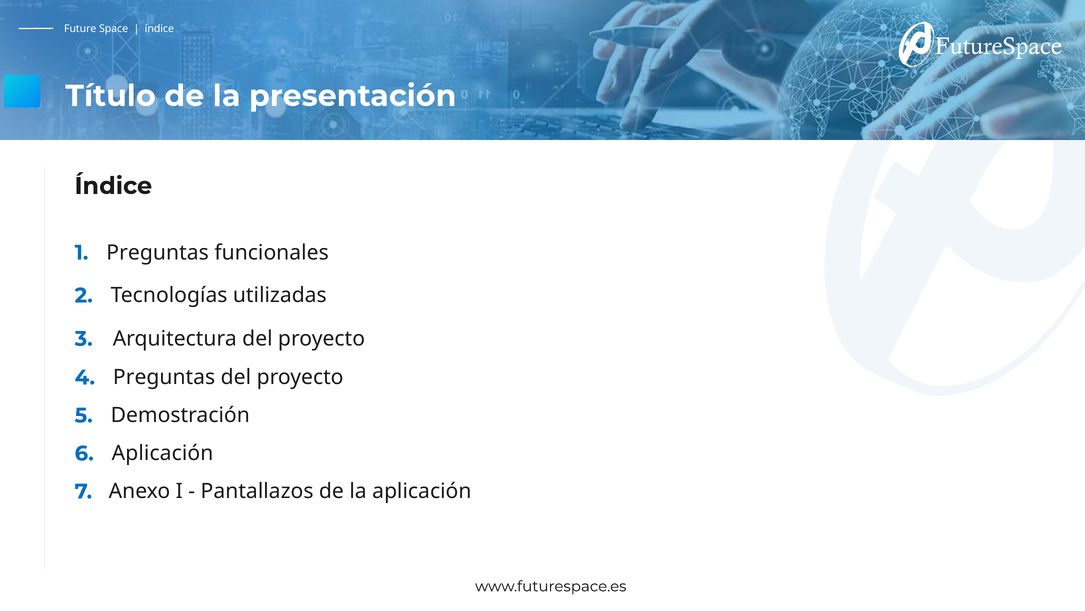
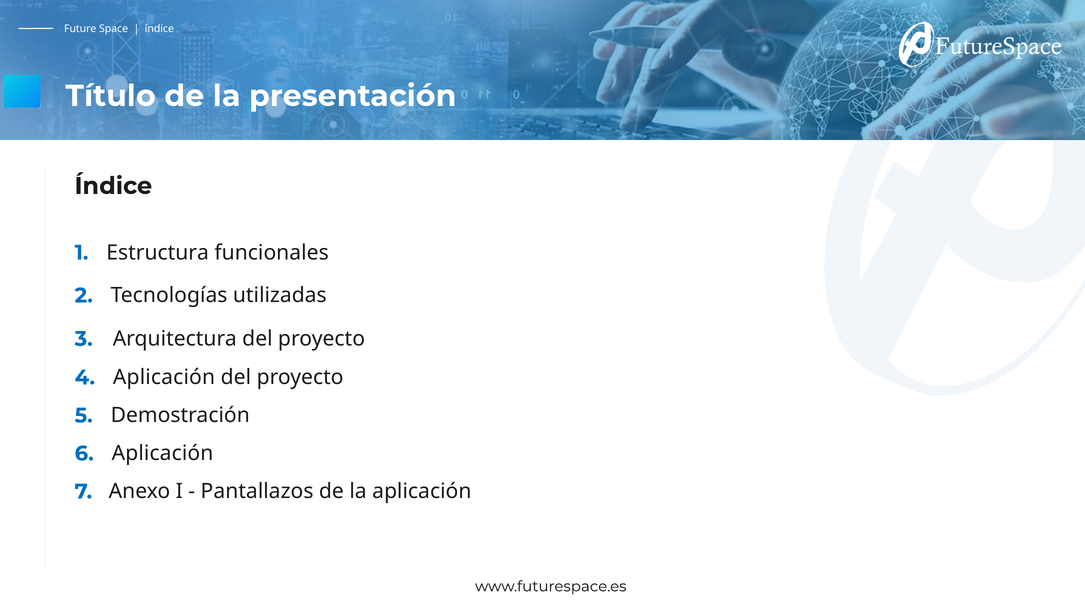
1 Preguntas: Preguntas -> Estructura (158, 252)
4 Preguntas: Preguntas -> Aplicación (164, 377)
